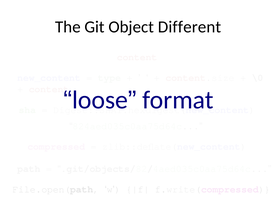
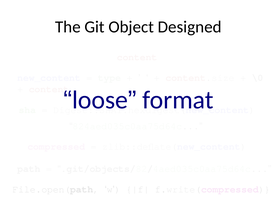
Different: Different -> Designed (190, 27)
